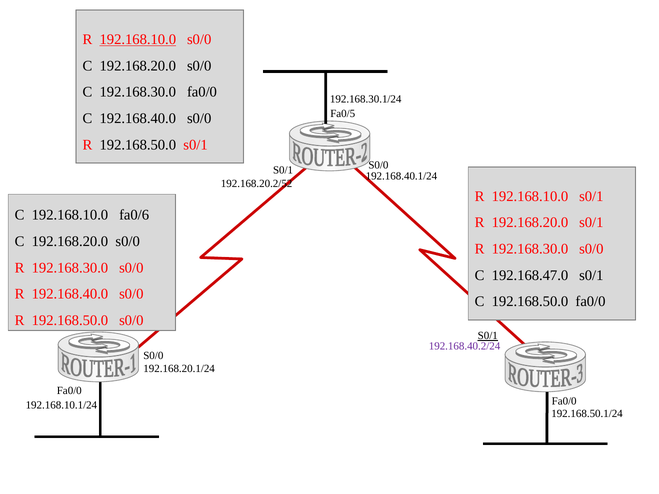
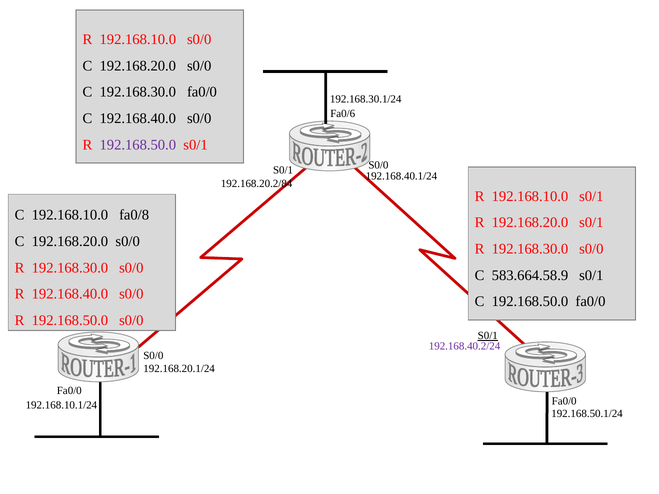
192.168.10.0 underline: present -> none (138, 39)
Fa0/5: Fa0/5 -> Fa0/6 (343, 114)
192.168.50.0 colour: black -> purple (138, 145)
192.168.20.2/52: 192.168.20.2/52 -> 192.168.20.2/84 (257, 184)
fa0/6: fa0/6 -> fa0/8 (134, 215)
192.168.47.0: 192.168.47.0 -> 583.664.58.9 (530, 275)
